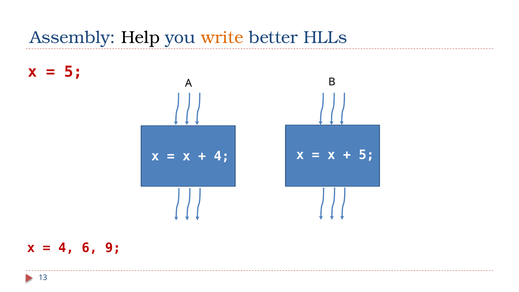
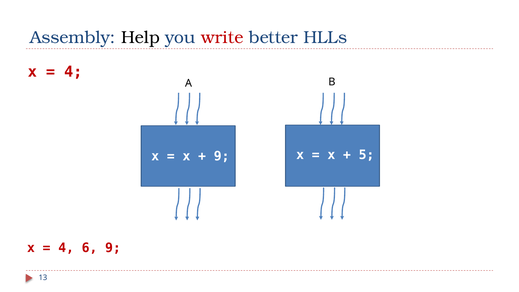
write colour: orange -> red (222, 38)
5: 5 -> 4 (73, 72)
4: 4 -> 9 (222, 156)
